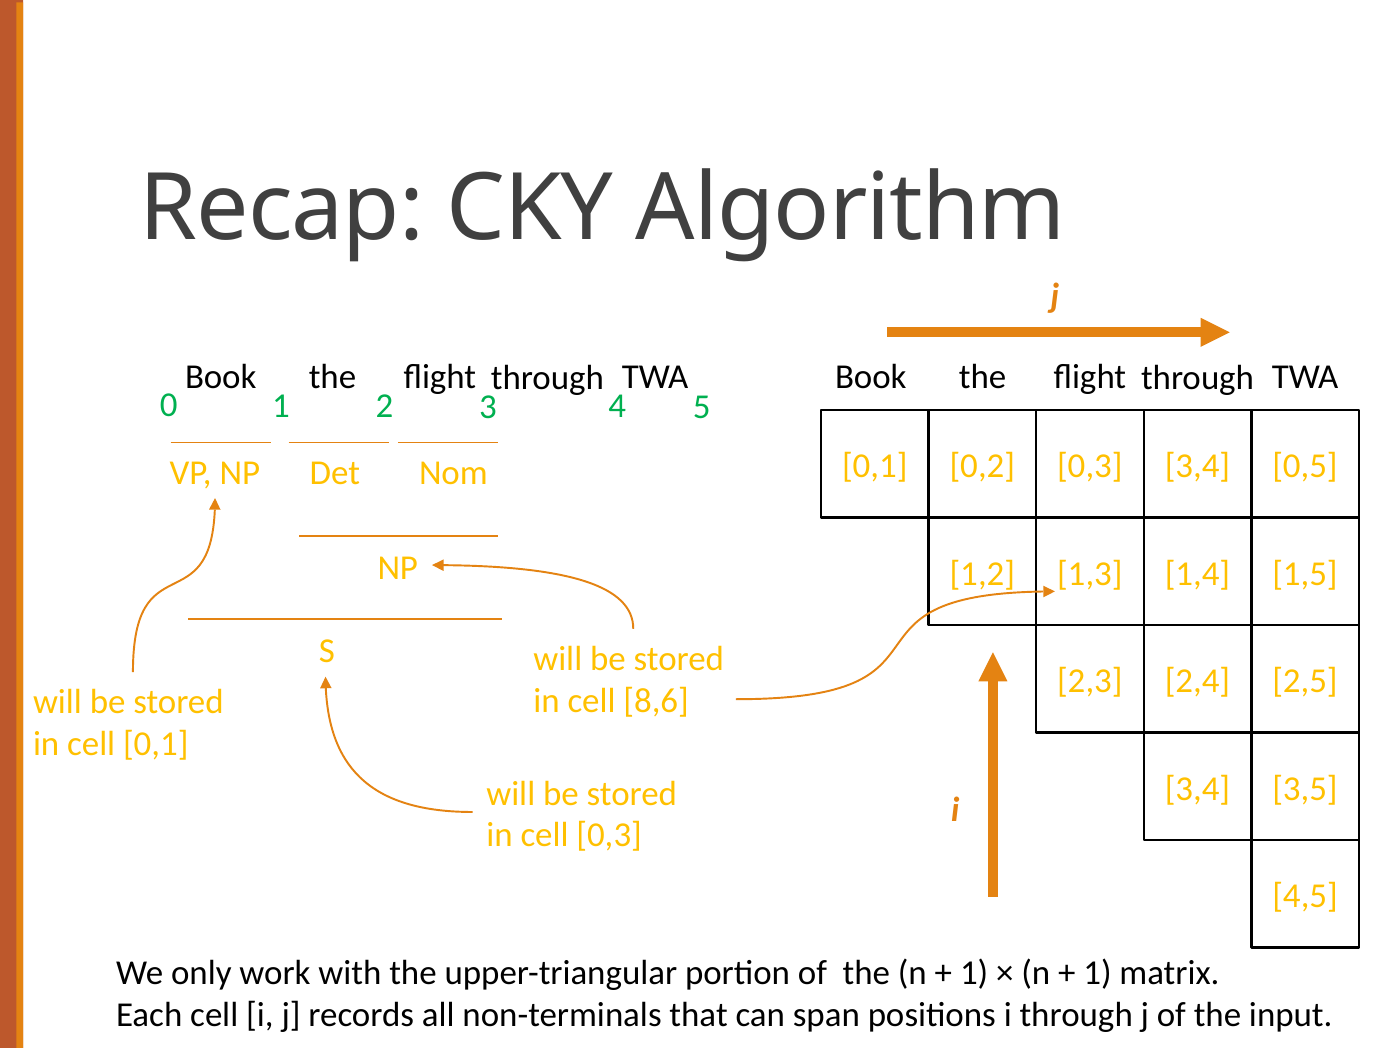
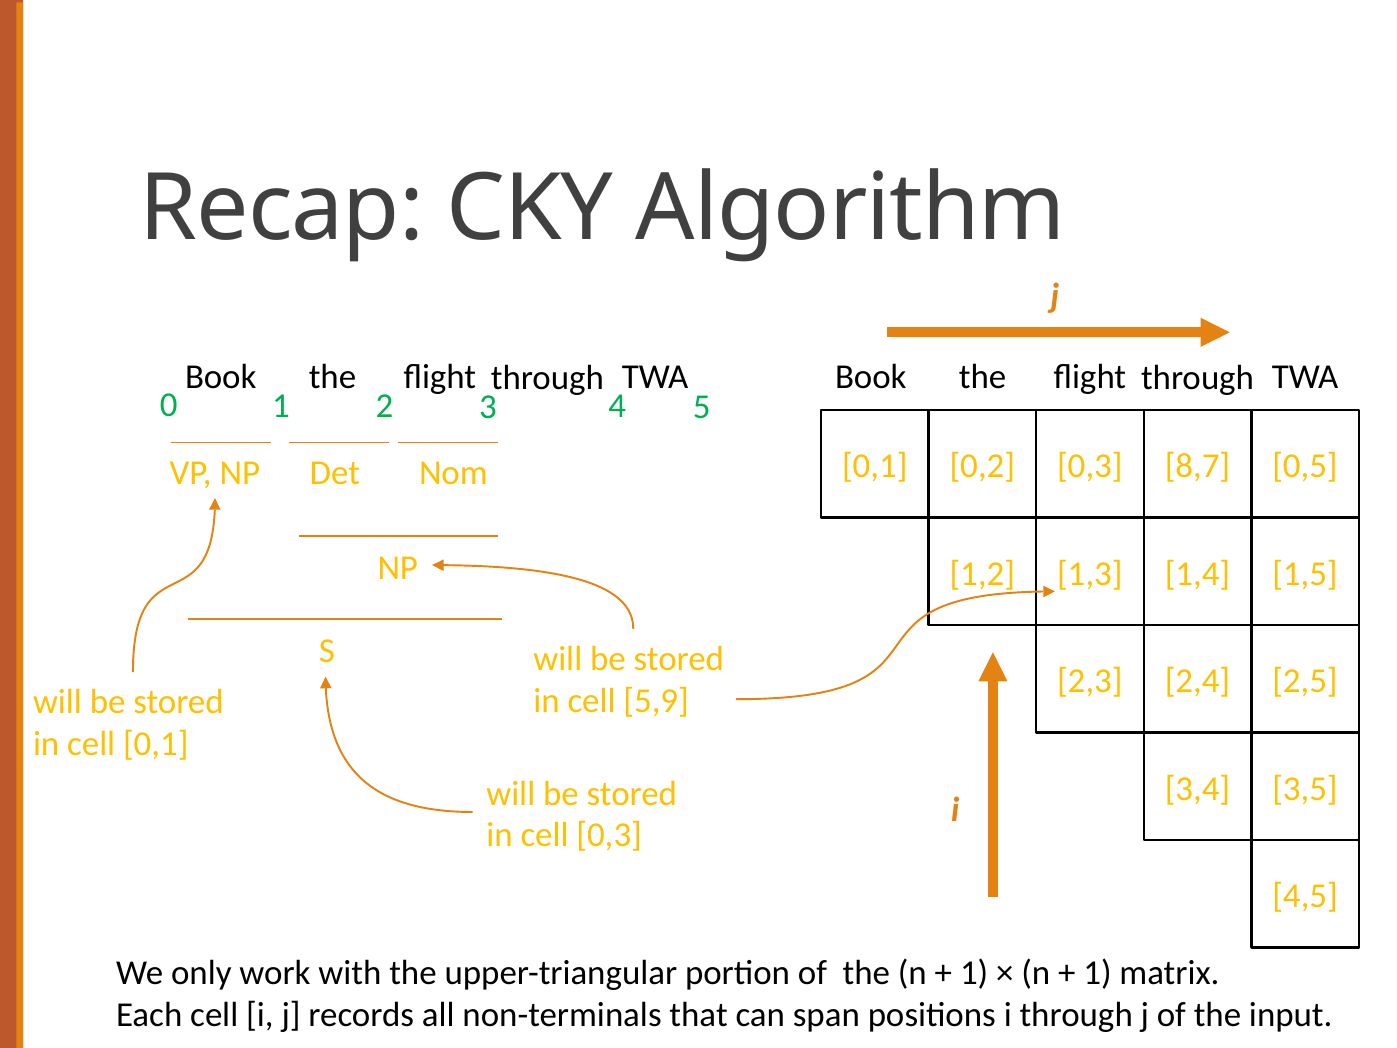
0,3 3,4: 3,4 -> 8,7 (1197, 466)
8,6: 8,6 -> 5,9 (656, 701)
